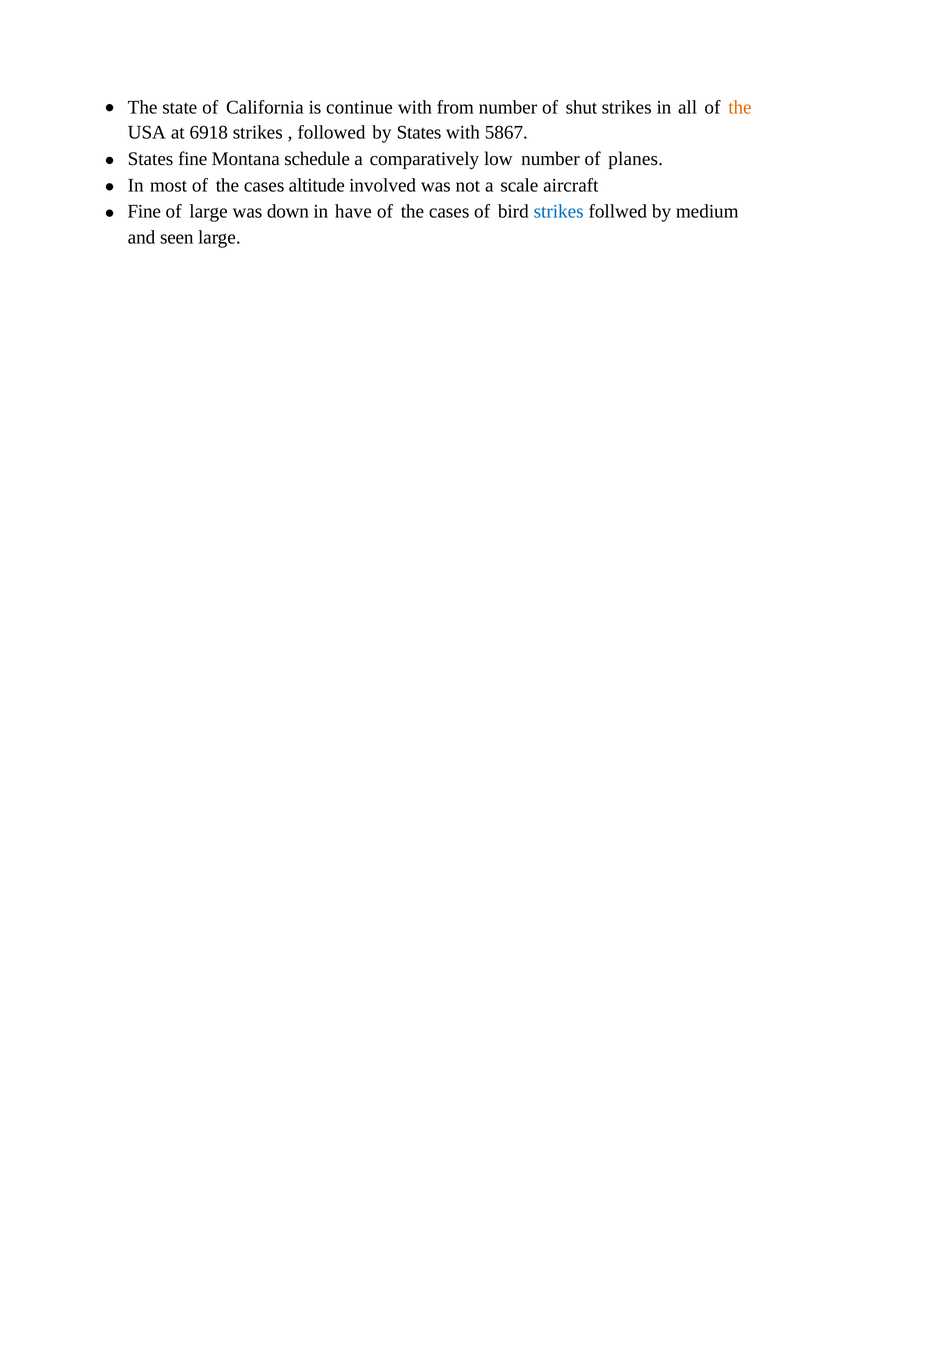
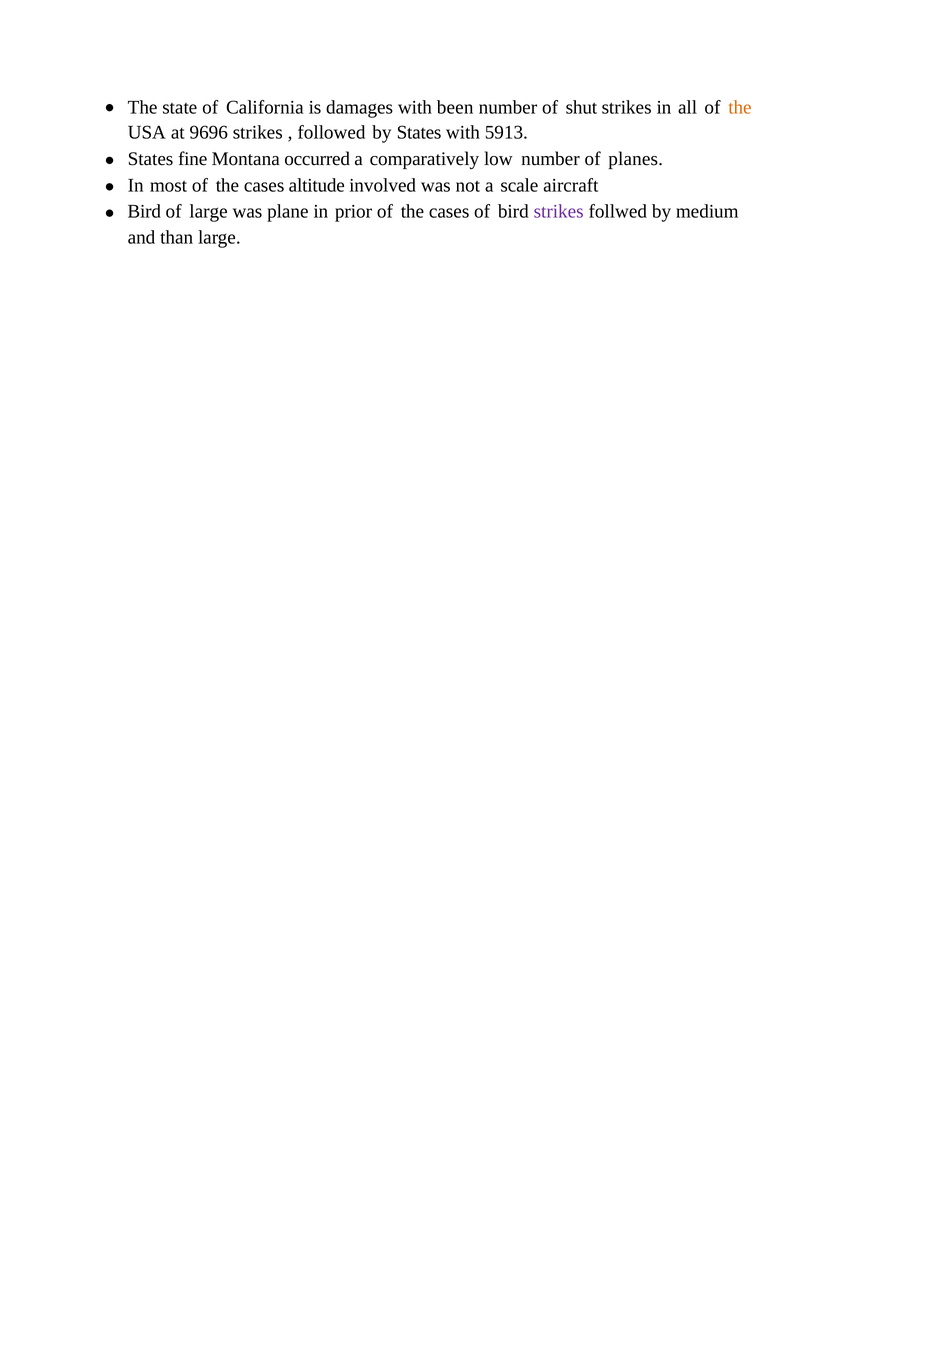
continue: continue -> damages (360, 108)
from: from -> been (455, 108)
6918: 6918 -> 9696 (209, 132)
5867: 5867 -> 5913 (506, 132)
schedule: schedule -> occurred (317, 159)
Fine: Fine -> Bird (144, 211)
down: down -> plane (288, 211)
have: have -> prior (353, 211)
strikes colour: blue -> purple (559, 211)
seen: seen -> than (177, 237)
